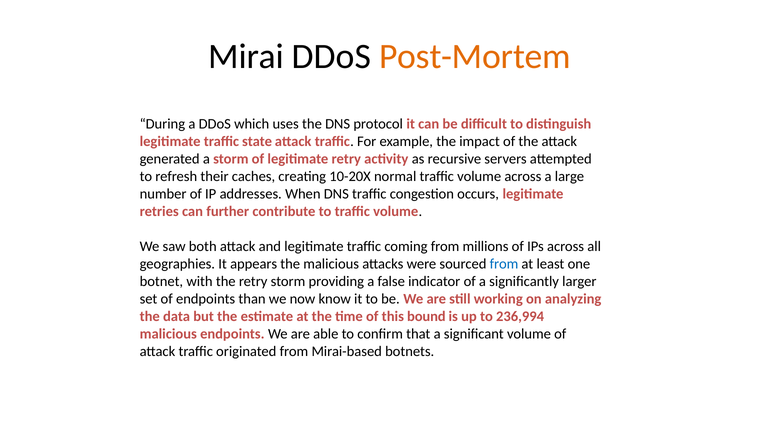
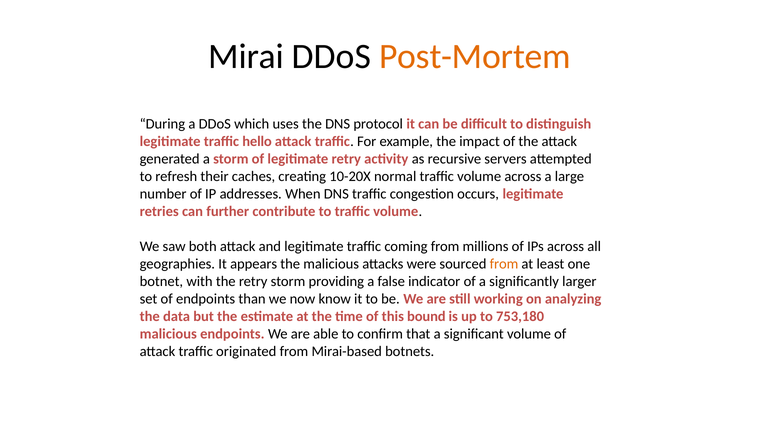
state: state -> hello (257, 141)
from colour: blue -> orange (504, 264)
236,994: 236,994 -> 753,180 (520, 316)
